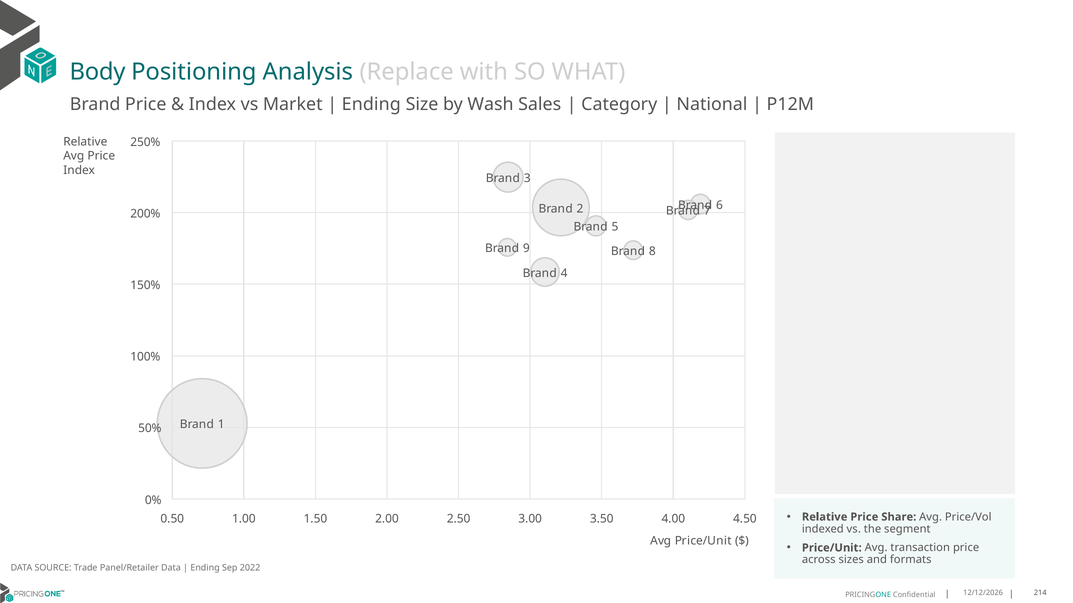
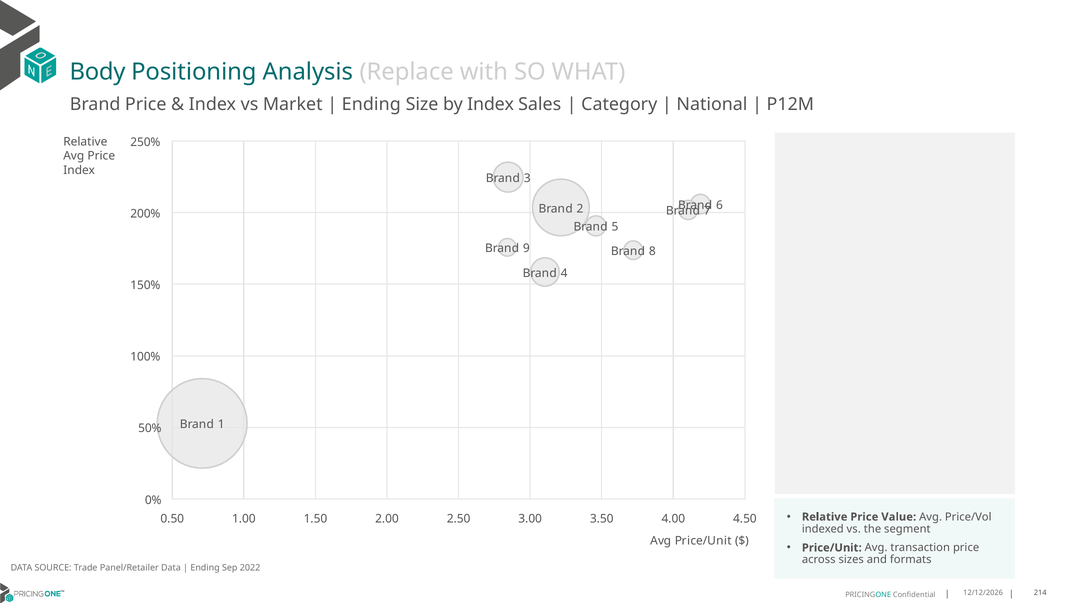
by Wash: Wash -> Index (491, 105)
Share: Share -> Value (899, 517)
